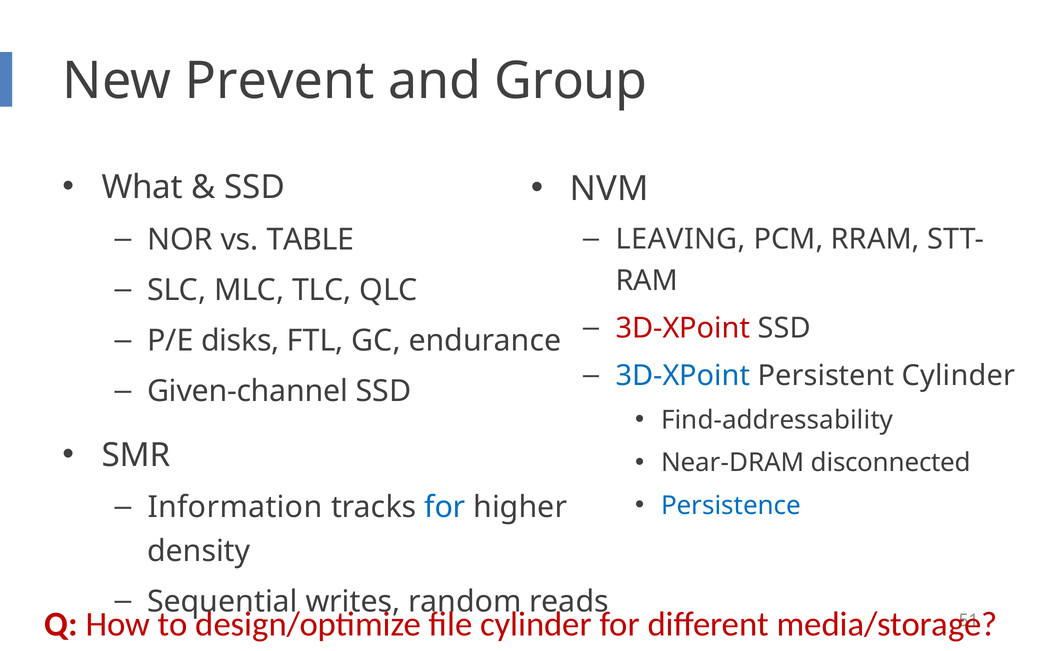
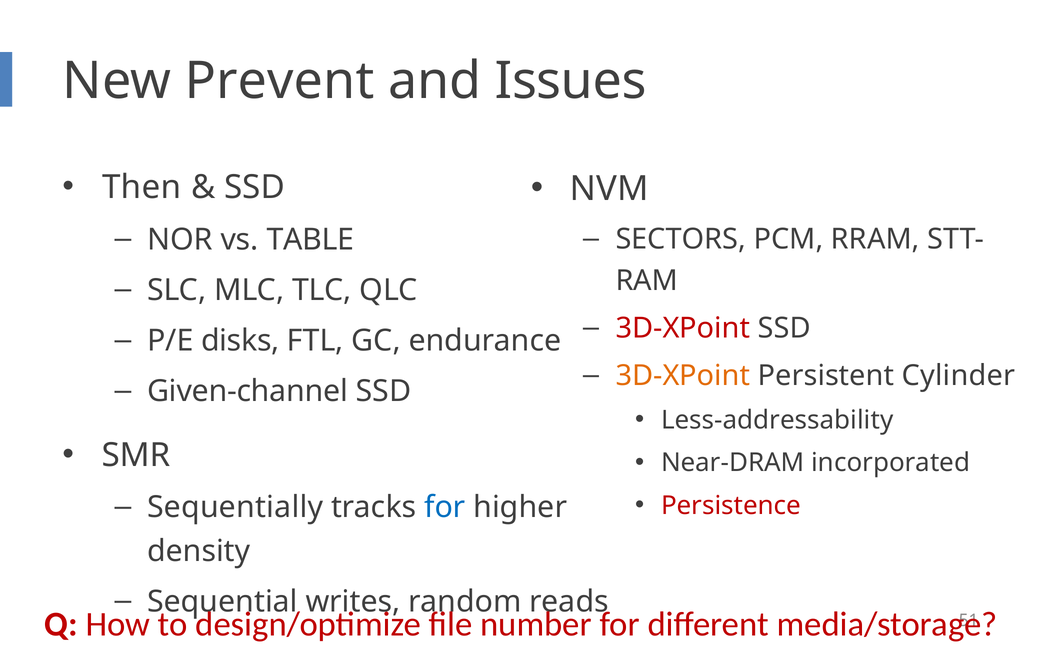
Group: Group -> Issues (571, 81)
What: What -> Then (142, 187)
LEAVING: LEAVING -> SECTORS (681, 239)
3D-XPoint colour: blue -> orange (683, 376)
Find-addressability: Find-addressability -> Less-addressability (777, 420)
disconnected: disconnected -> incorporated (891, 463)
Information: Information -> Sequentially (235, 507)
Persistence colour: blue -> red (731, 505)
cylinder: cylinder -> number (536, 624)
